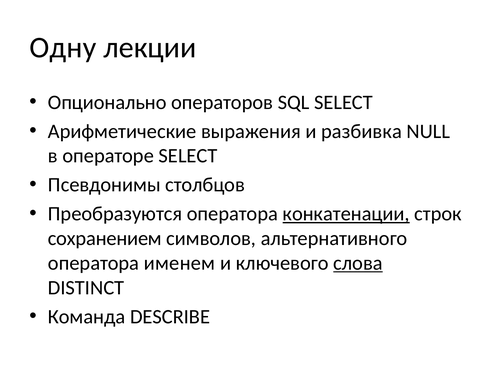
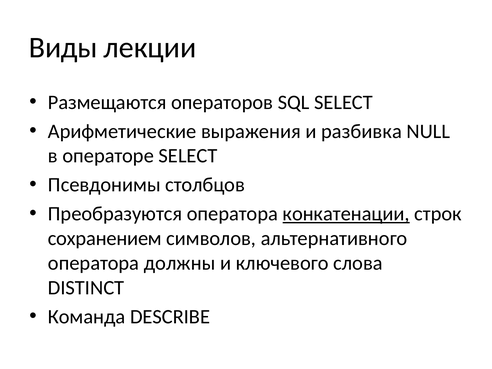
Одну: Одну -> Виды (63, 48)
Опционально: Опционально -> Размещаются (107, 102)
именем: именем -> должны (180, 263)
слова underline: present -> none (358, 263)
